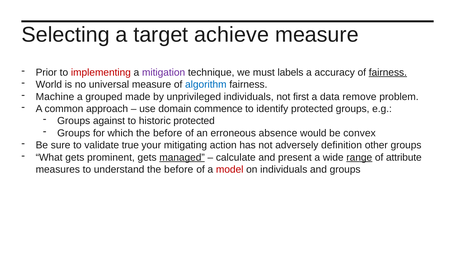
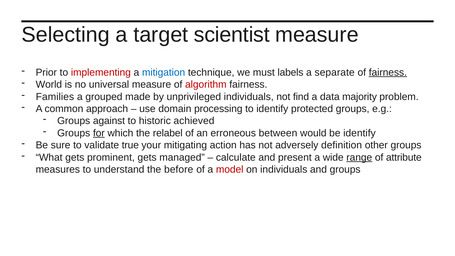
achieve: achieve -> scientist (232, 35)
mitigation colour: purple -> blue (164, 72)
accuracy: accuracy -> separate (335, 72)
algorithm colour: blue -> red (206, 85)
Machine: Machine -> Families (55, 97)
first: first -> find (301, 97)
remove: remove -> majority (360, 97)
commence: commence -> processing (218, 109)
historic protected: protected -> achieved (194, 121)
for underline: none -> present (99, 133)
which the before: before -> relabel (168, 133)
absence: absence -> between (278, 133)
be convex: convex -> identify (359, 133)
managed underline: present -> none (182, 157)
